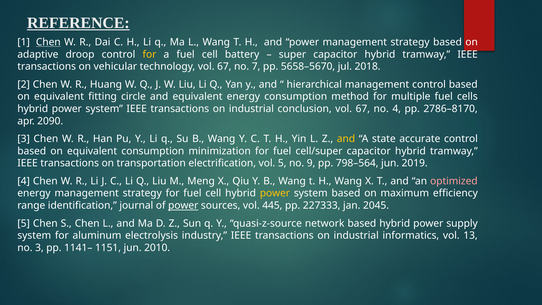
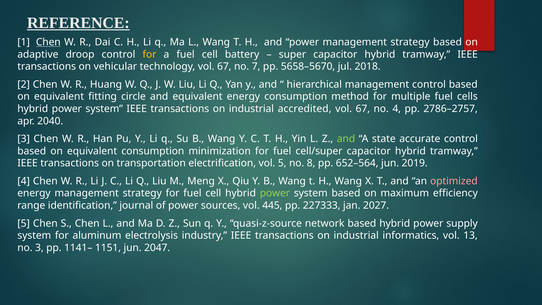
conclusion: conclusion -> accredited (305, 109)
2786–8170: 2786–8170 -> 2786–2757 (451, 109)
2090: 2090 -> 2040 (50, 121)
and colour: yellow -> light green (346, 139)
9: 9 -> 8 (311, 163)
798–564: 798–564 -> 652–564 (357, 163)
power colour: yellow -> light green (275, 193)
power underline: present -> none (183, 205)
2045: 2045 -> 2027 (376, 205)
2010: 2010 -> 2047 (157, 248)
